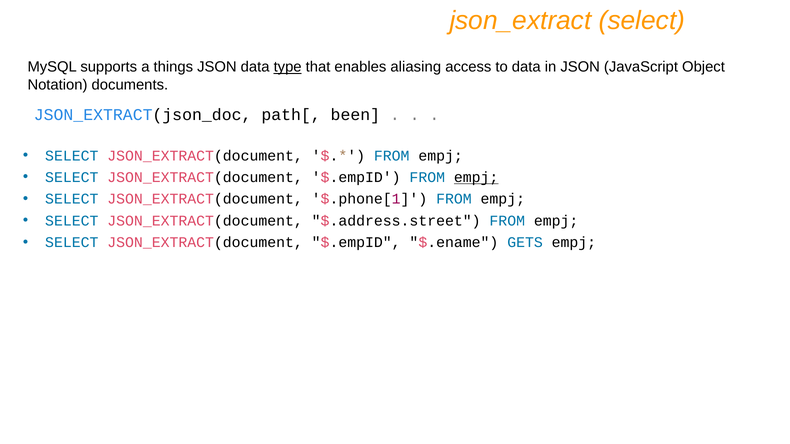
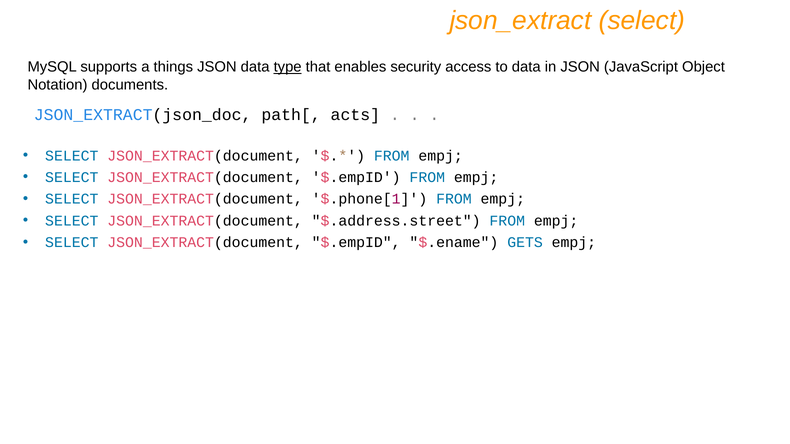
aliasing: aliasing -> security (416, 67)
been: been -> acts (355, 115)
empj underline: present -> none (476, 177)
